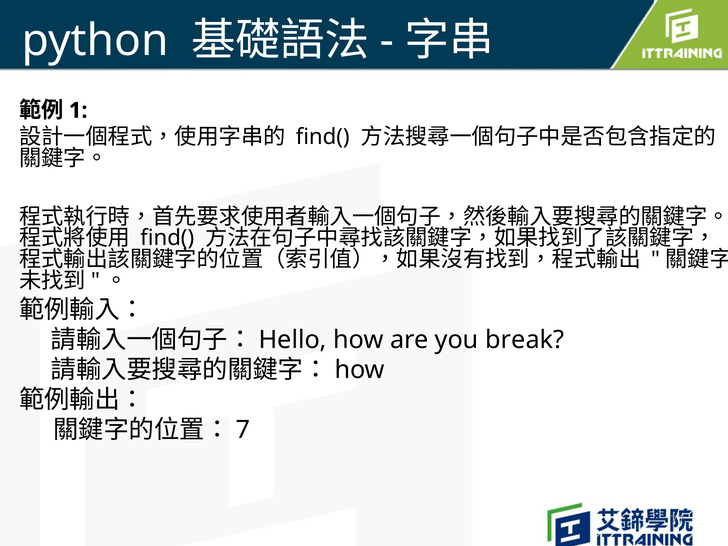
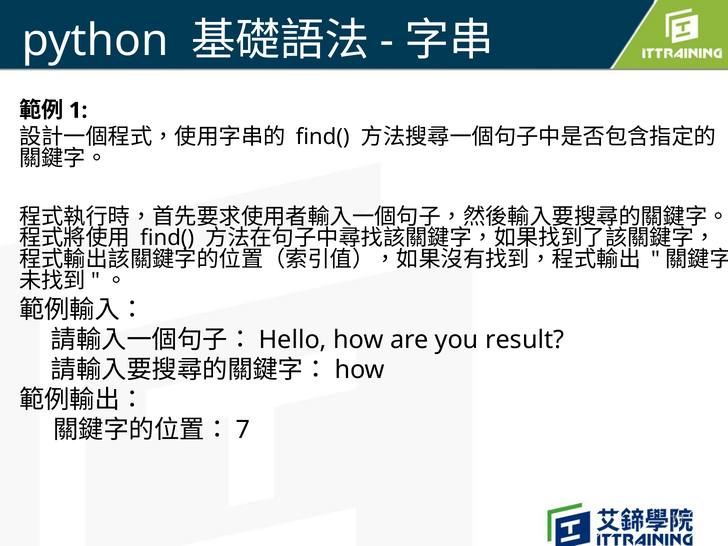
break: break -> result (525, 340)
